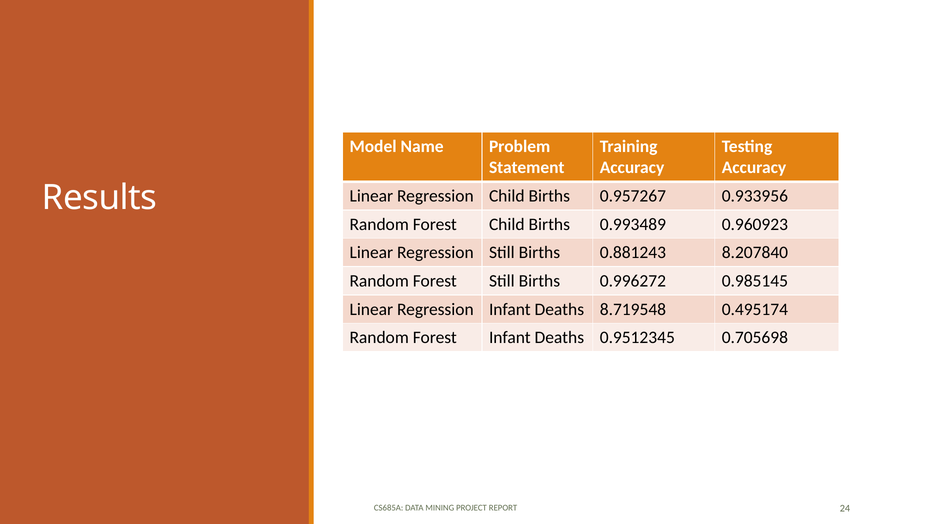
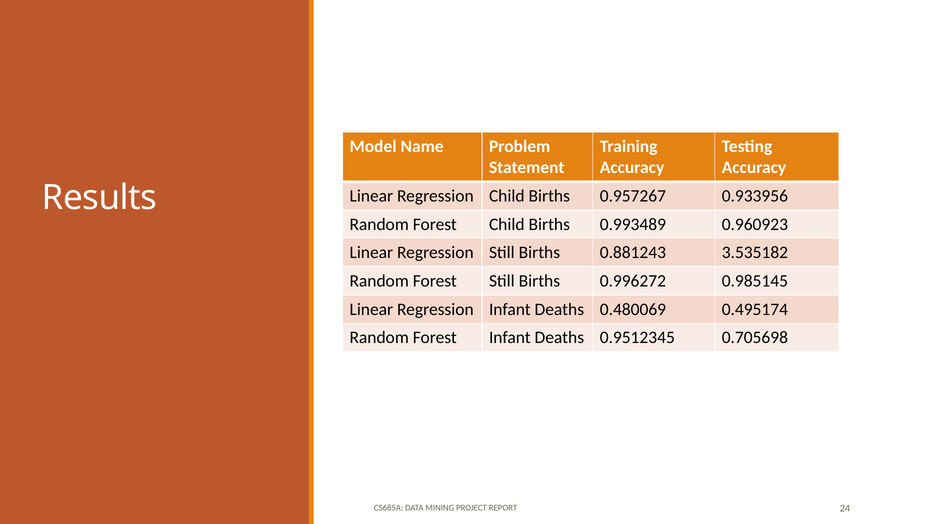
8.207840: 8.207840 -> 3.535182 (755, 253)
8.719548: 8.719548 -> 0.480069 (633, 309)
